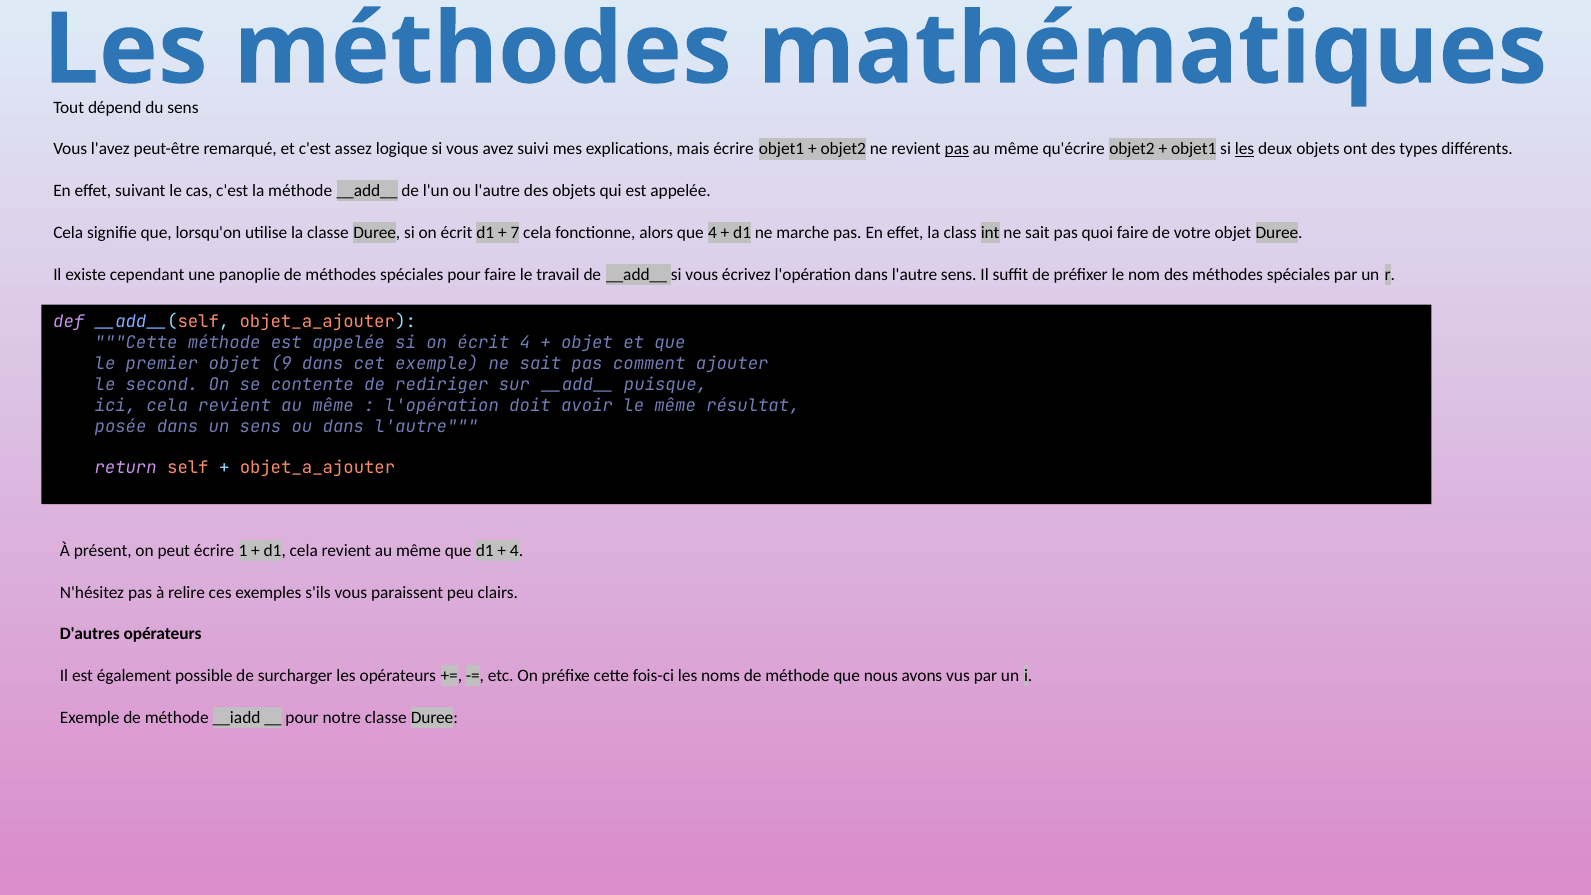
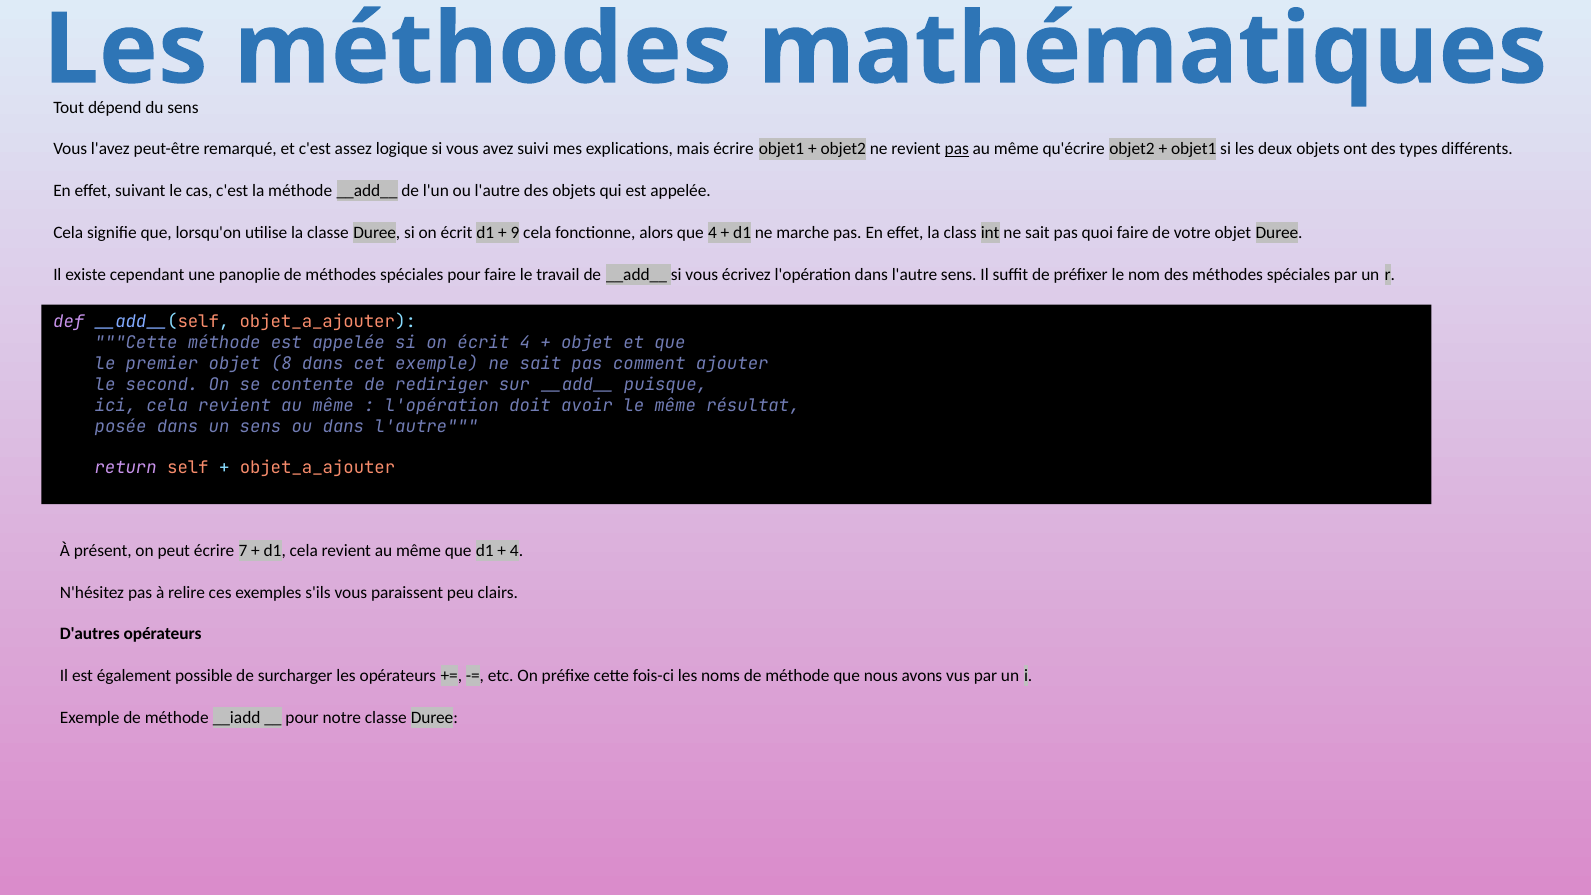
les underline: present -> none (1245, 149)
7: 7 -> 9 (515, 233)
9: 9 -> 8 (281, 364)
1: 1 -> 7 (243, 551)
